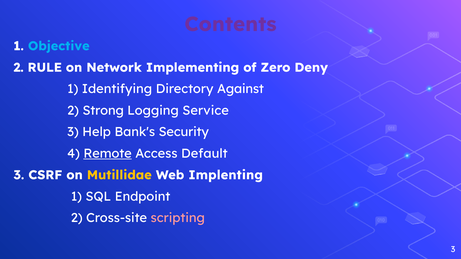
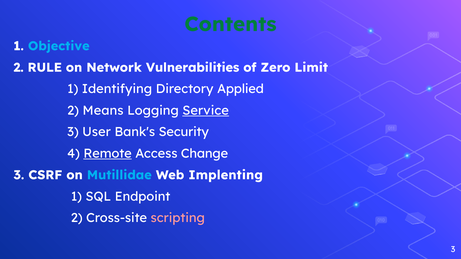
Contents colour: purple -> green (230, 24)
Implementing: Implementing -> Vulnerabilities (193, 68)
Deny: Deny -> Limit (311, 68)
Against: Against -> Applied (240, 89)
Strong: Strong -> Means (103, 111)
Service underline: none -> present (206, 111)
Help: Help -> User (97, 132)
Default: Default -> Change (204, 154)
Mutillidae colour: yellow -> light blue (119, 175)
